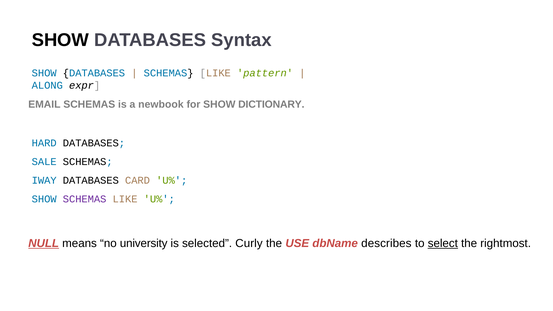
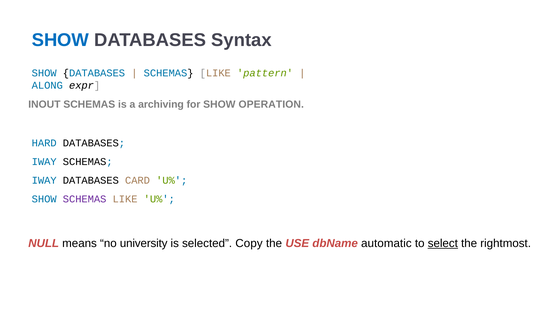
SHOW colour: black -> blue (60, 40)
EMAIL: EMAIL -> INOUT (44, 104)
newbook: newbook -> archiving (161, 104)
DICTIONARY: DICTIONARY -> OPERATION (271, 104)
SALE: SALE -> IWAY (44, 162)
NULL underline: present -> none (44, 243)
Curly: Curly -> Copy (249, 243)
describes: describes -> automatic (386, 243)
